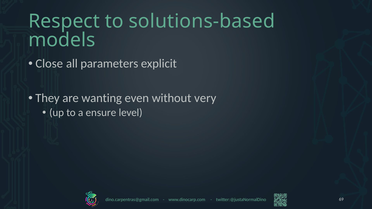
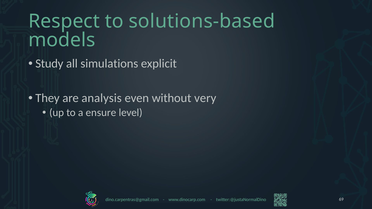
Close: Close -> Study (49, 64)
parameters: parameters -> simulations (109, 64)
wanting: wanting -> analysis (102, 98)
